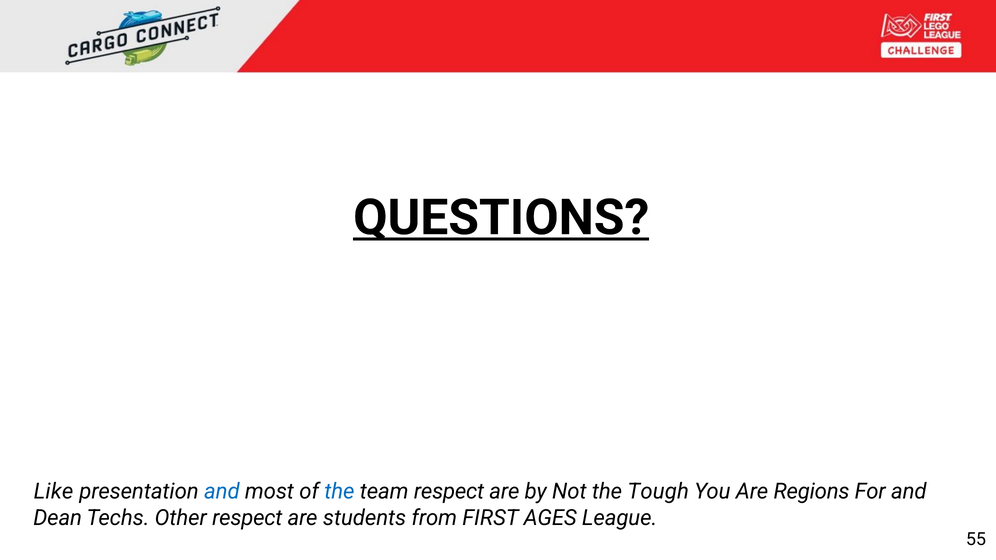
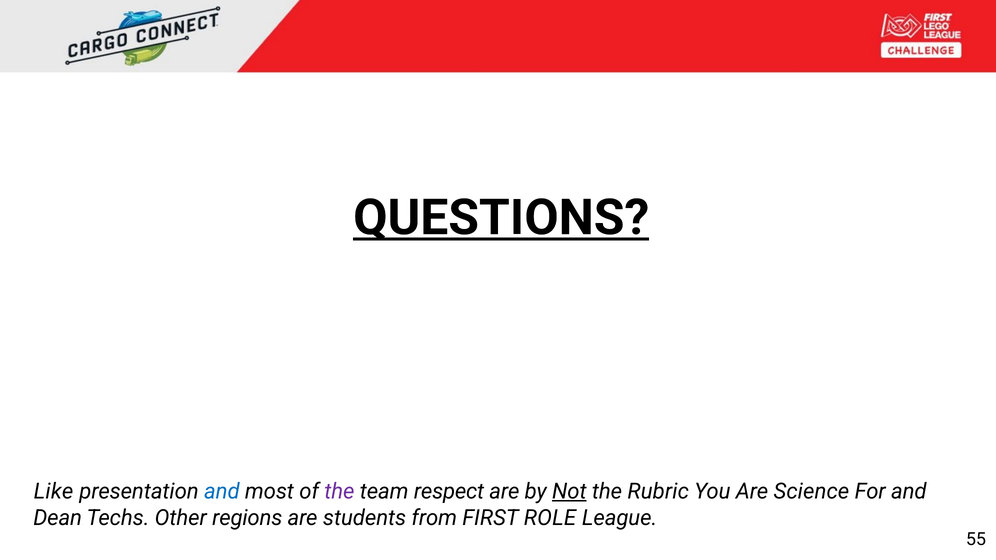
the colour: blue -> purple (339, 492)
Not underline: none -> present (569, 492)
Tough: Tough -> Rubric (658, 492)
Regions: Regions -> Science (811, 492)
Other respect: respect -> regions (247, 518)
AGES: AGES -> ROLE (550, 518)
